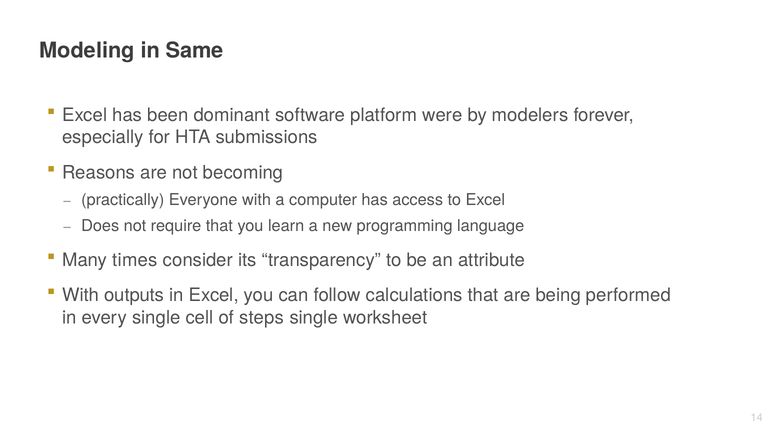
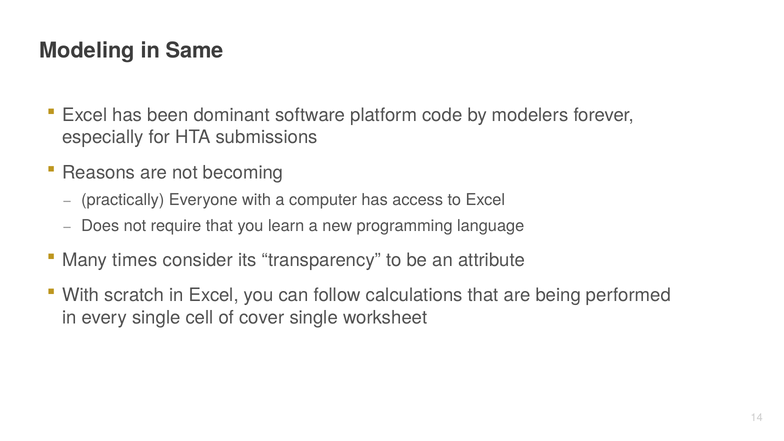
were: were -> code (442, 115)
outputs: outputs -> scratch (134, 295)
steps: steps -> cover (262, 318)
